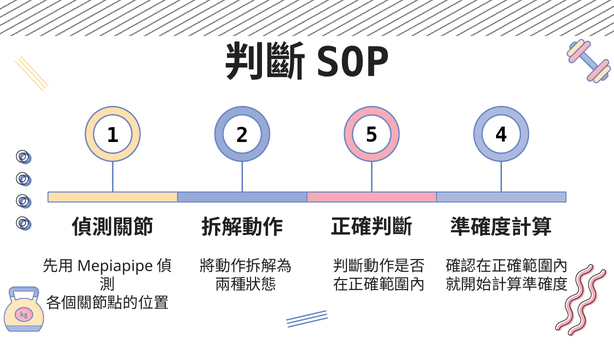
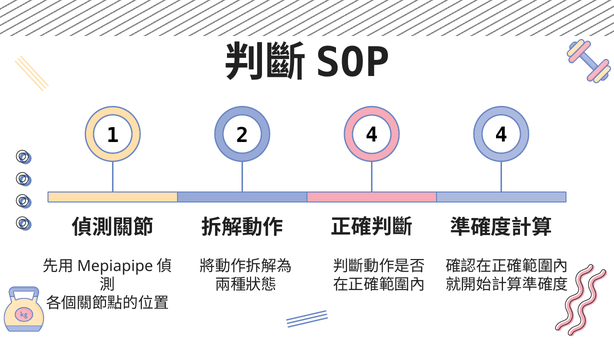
2 5: 5 -> 4 (372, 135)
